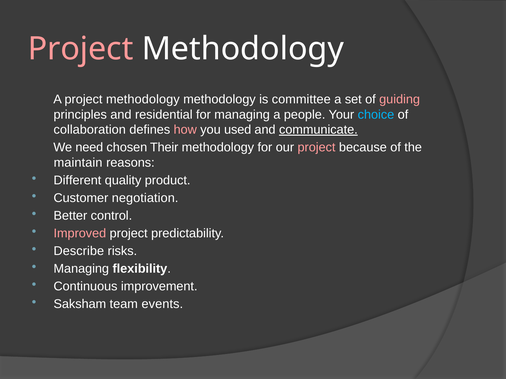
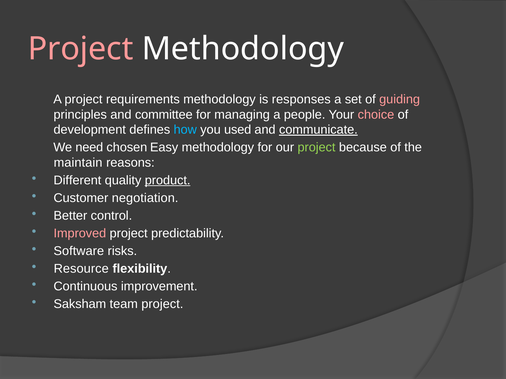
A project methodology: methodology -> requirements (143, 100)
committee: committee -> responses (301, 100)
residential: residential -> committee (164, 115)
choice colour: light blue -> pink (376, 115)
collaboration: collaboration -> development (90, 130)
how colour: pink -> light blue (185, 130)
Their: Their -> Easy (164, 148)
project colour: pink -> light green (316, 148)
product underline: none -> present (168, 180)
Describe: Describe -> Software (79, 251)
Managing: Managing -> Resource (81, 269)
team events: events -> project (162, 304)
